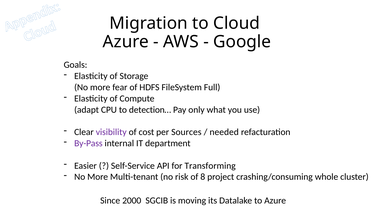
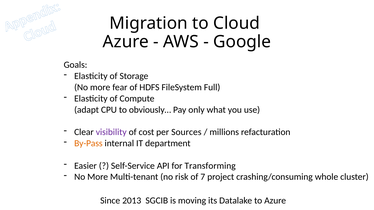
detection…: detection… -> obviously… (150, 110)
needed: needed -> millions (224, 132)
By-Pass colour: purple -> orange (88, 144)
8: 8 -> 7 (203, 177)
2000: 2000 -> 2013 (132, 201)
